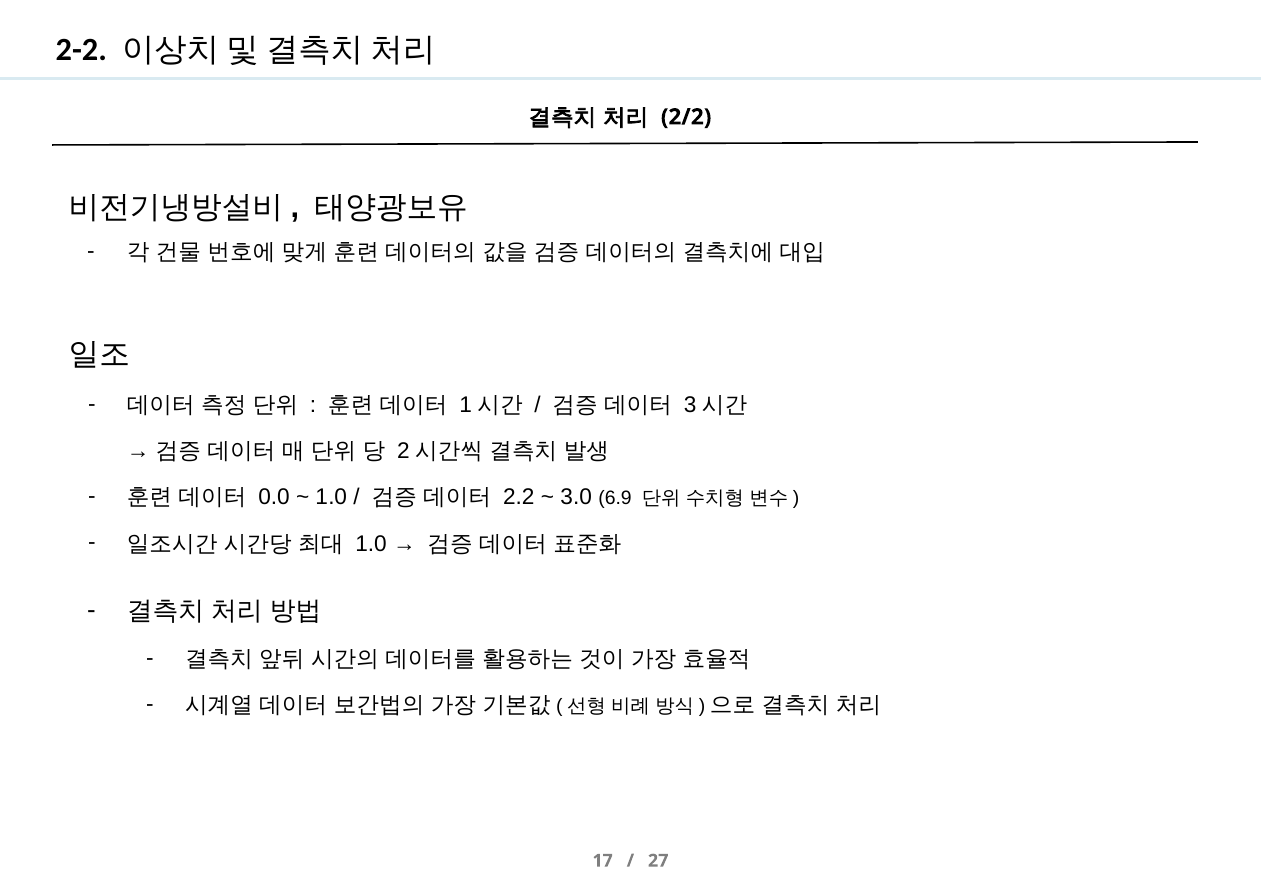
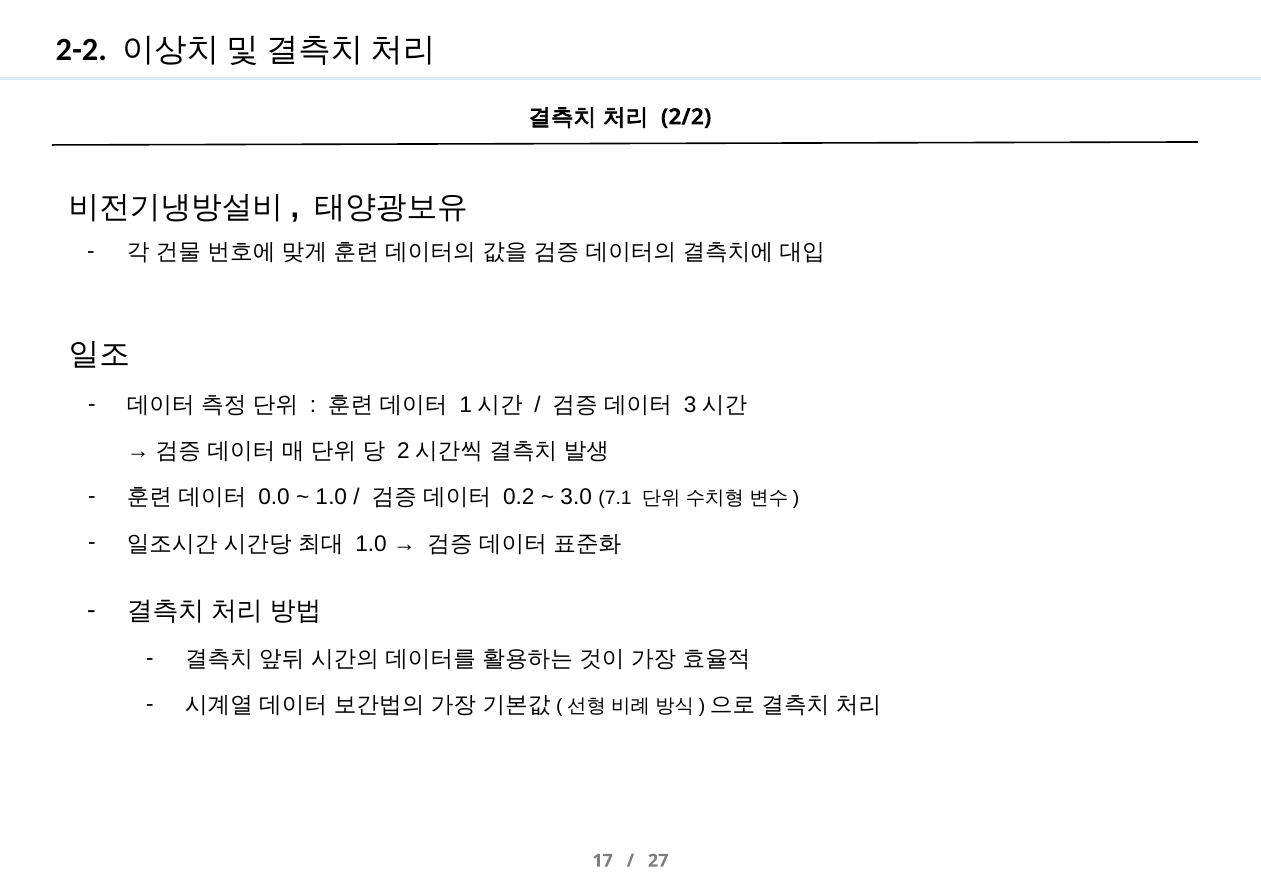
2.2: 2.2 -> 0.2 (519, 497)
6.9: 6.9 -> 7.1 (615, 498)
